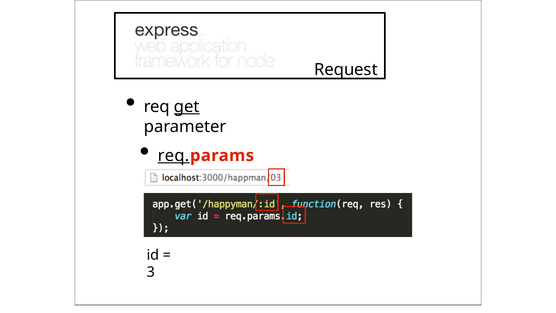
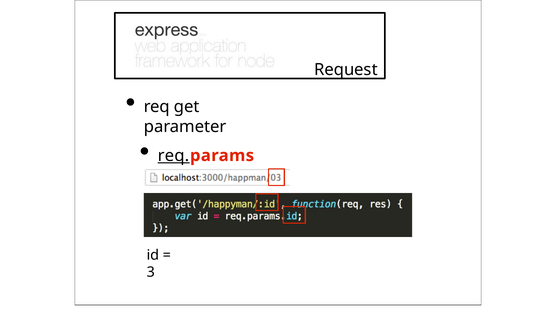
get underline: present -> none (187, 106)
